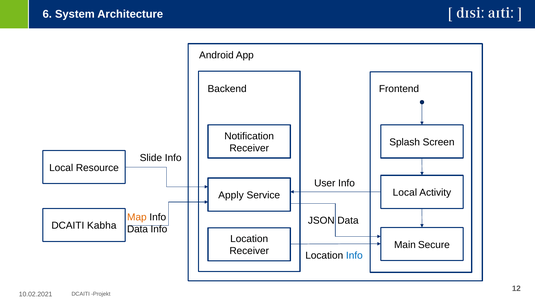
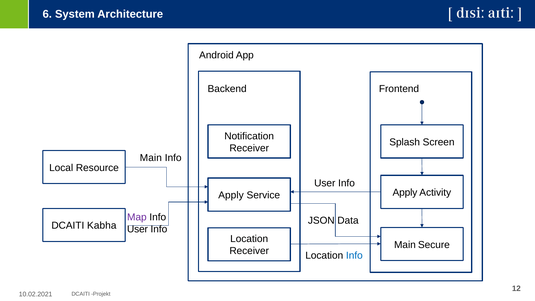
Slide: Slide -> Main (151, 158)
Local: Local -> Apply (405, 193)
Map colour: orange -> purple (137, 217)
Data: Data -> User (137, 229)
